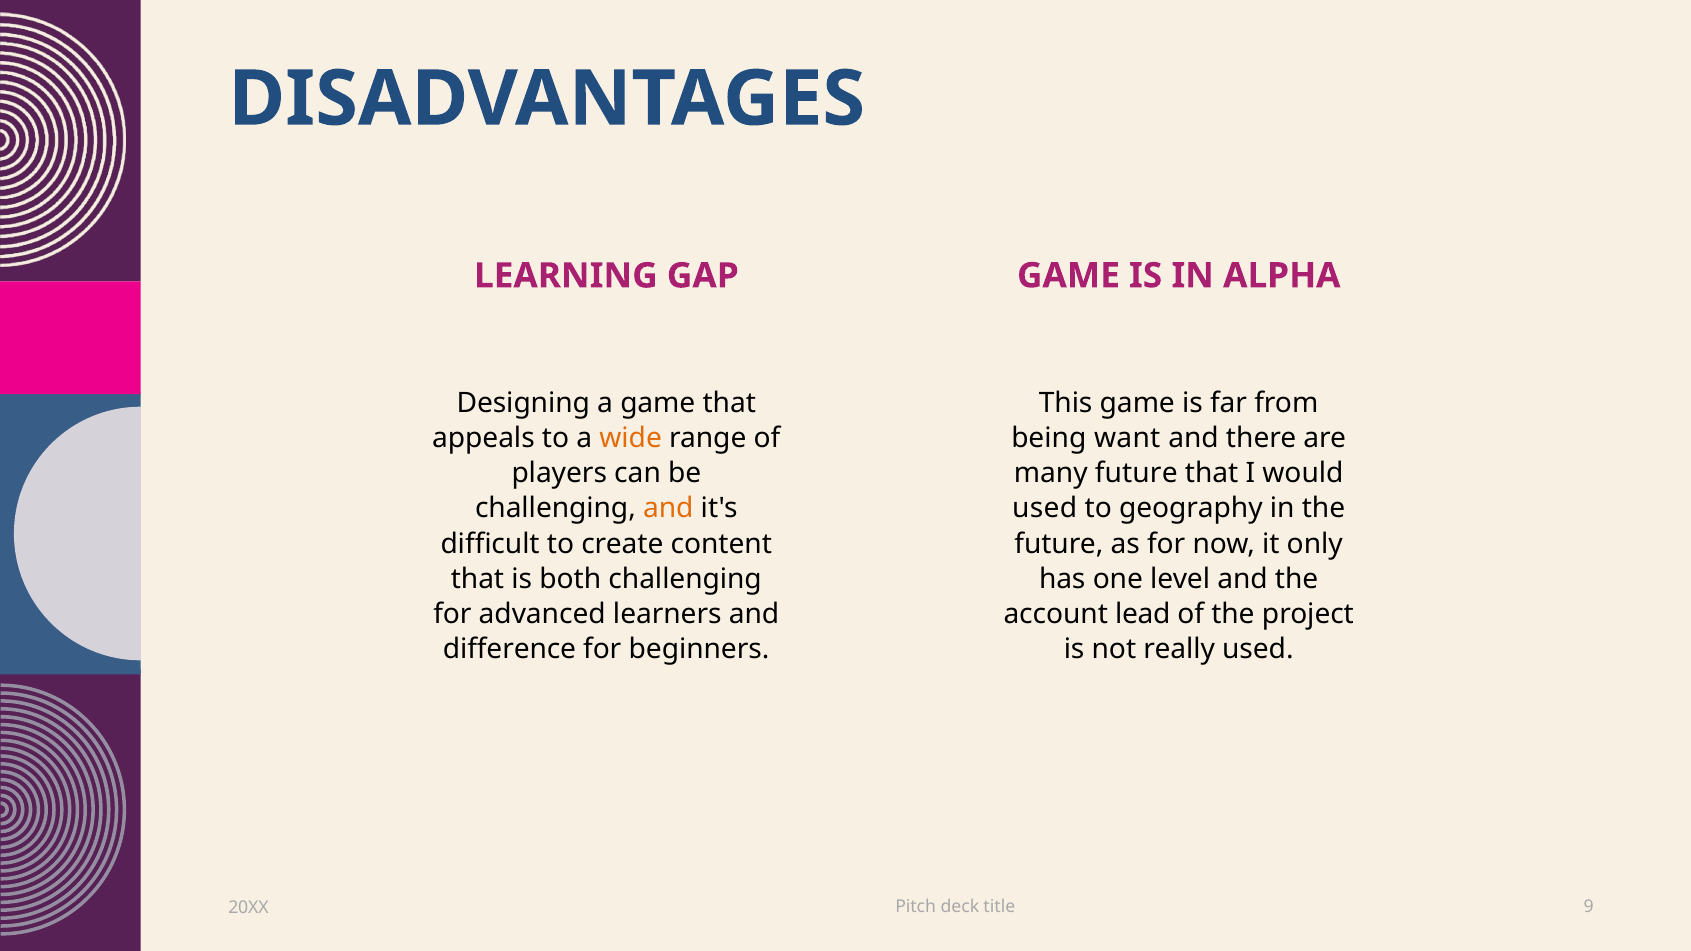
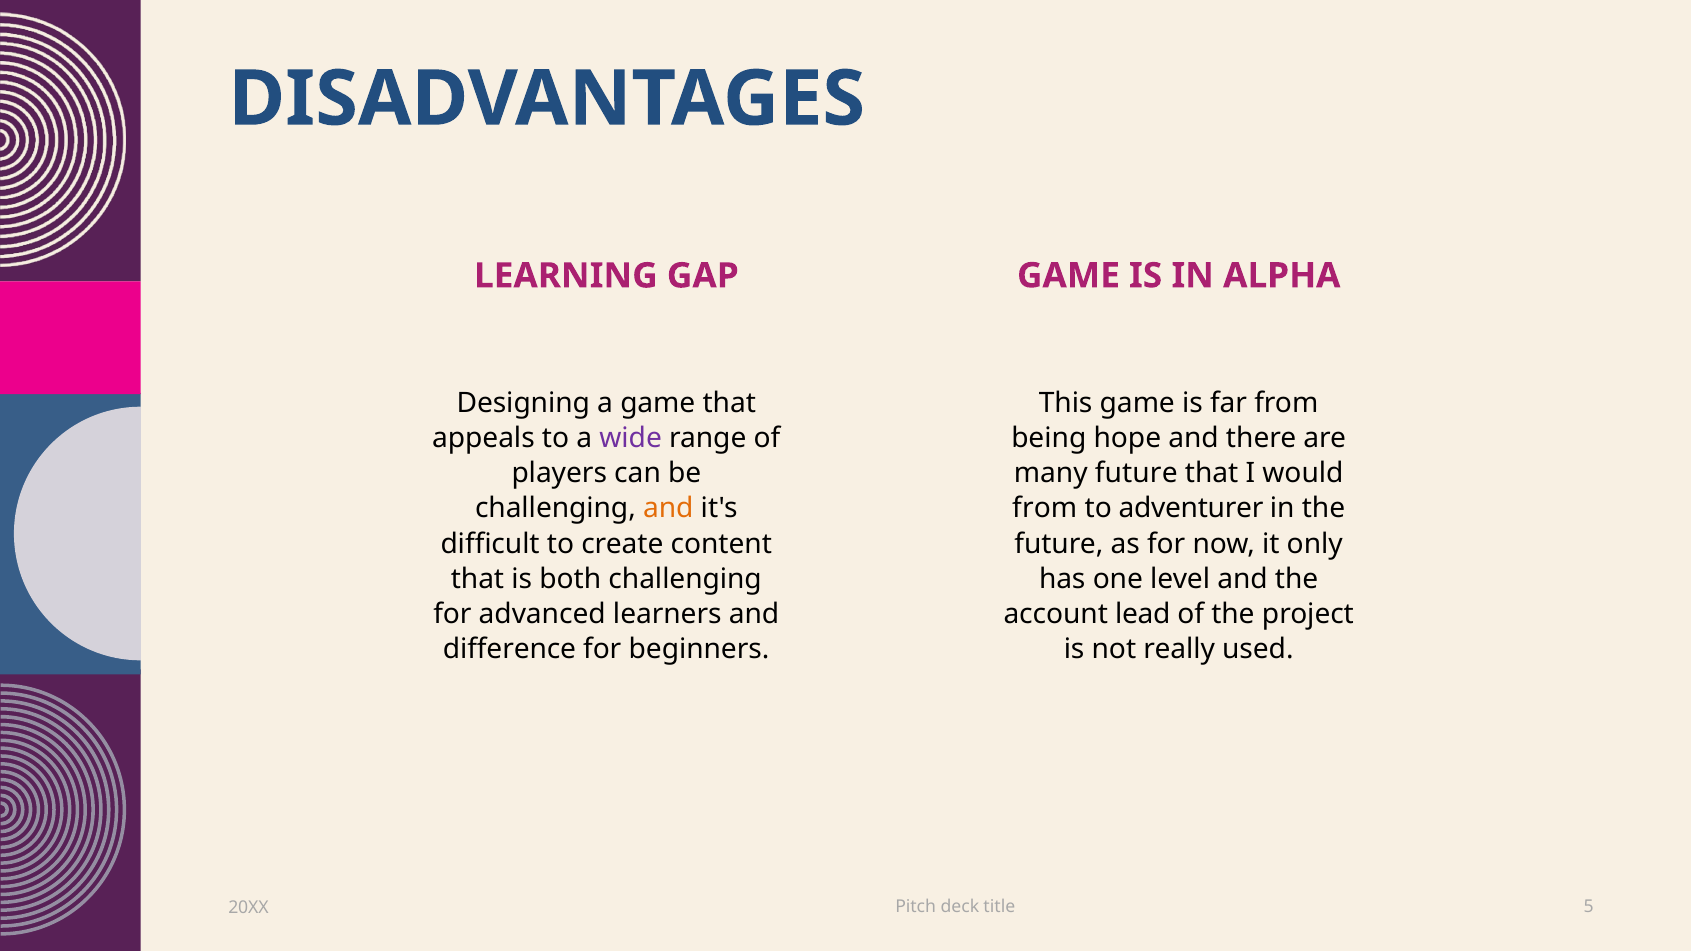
wide colour: orange -> purple (631, 438)
want: want -> hope (1127, 438)
used: used -> from (1045, 509)
geography: geography -> adventurer (1191, 509)
9: 9 -> 5 (1589, 907)
